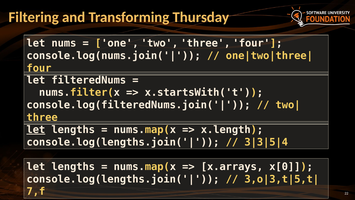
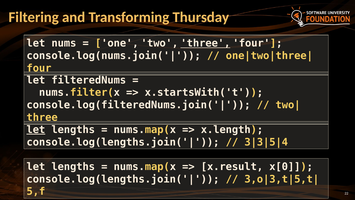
three underline: none -> present (205, 43)
x.arrays: x.arrays -> x.result (232, 166)
7,f: 7,f -> 5,f (36, 191)
